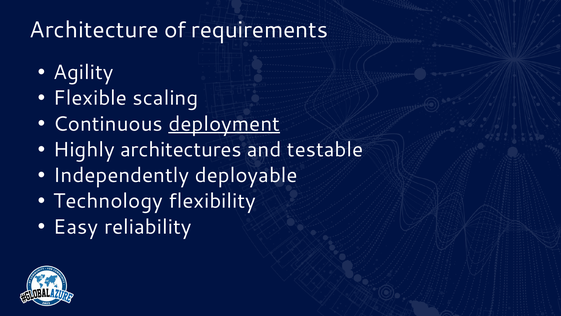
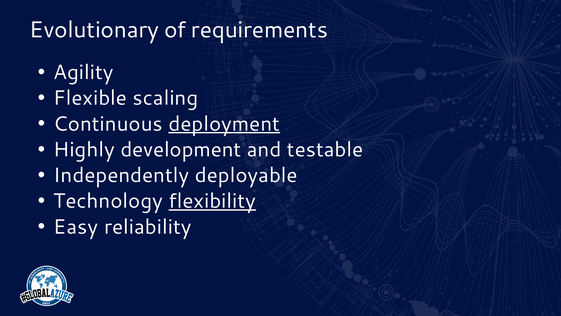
Architecture: Architecture -> Evolutionary (94, 30)
architectures: architectures -> development (181, 149)
flexibility underline: none -> present (212, 201)
